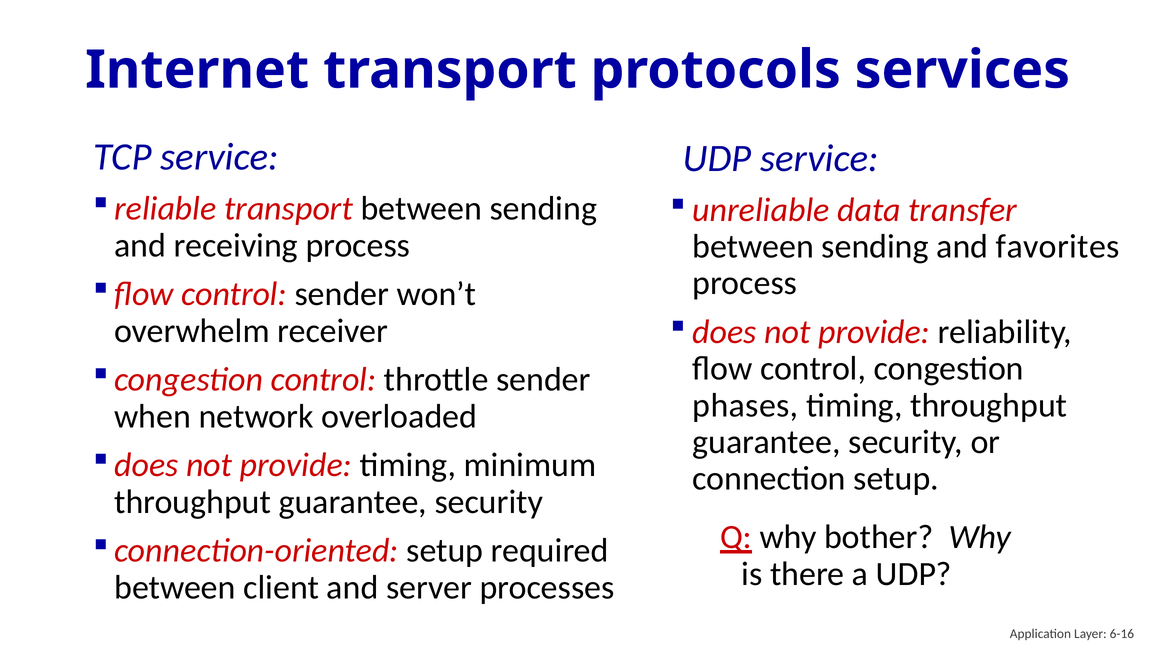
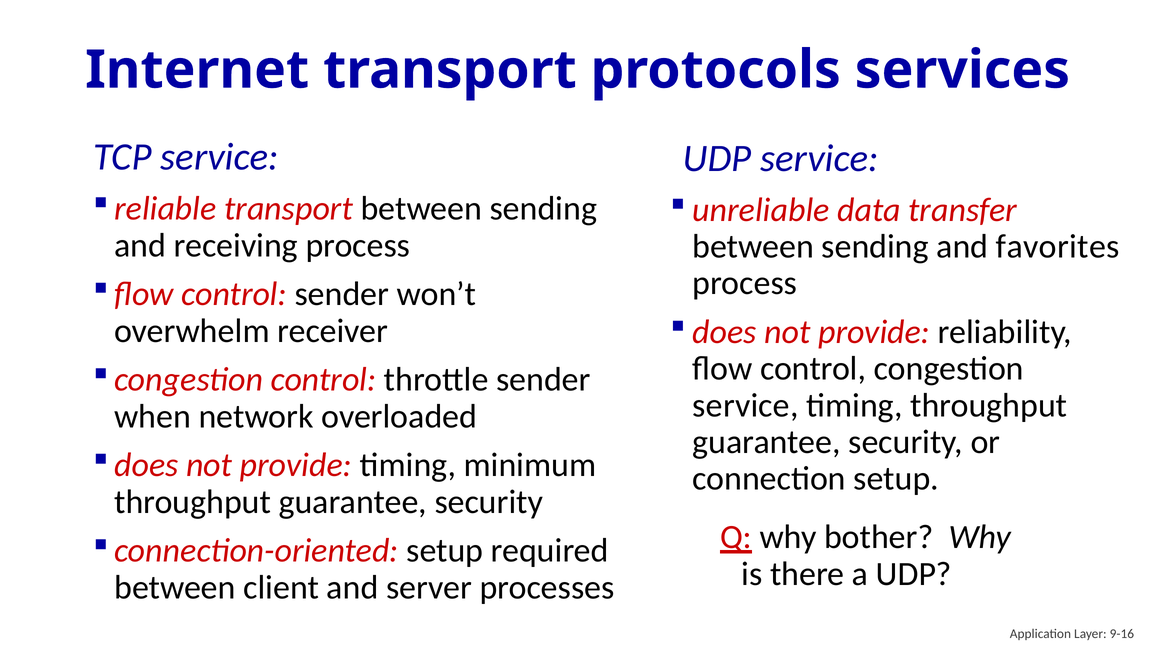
phases: phases -> service (745, 406)
6-16: 6-16 -> 9-16 (1122, 634)
